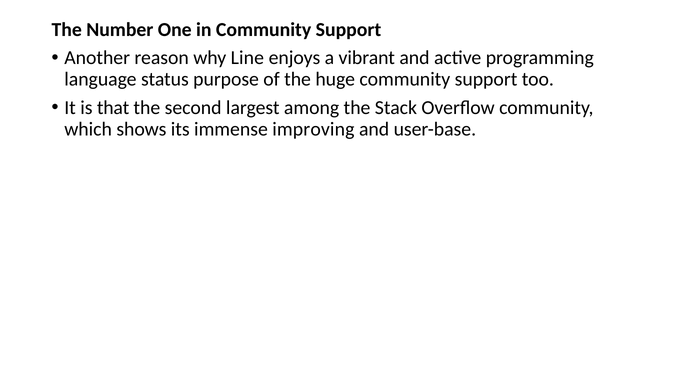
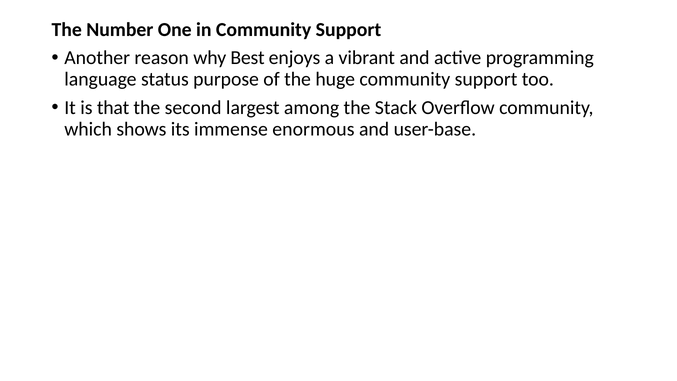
Line: Line -> Best (248, 58)
improving: improving -> enormous (313, 129)
